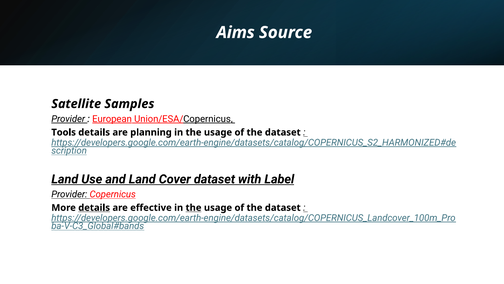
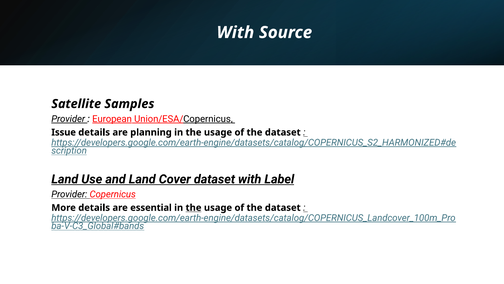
Aims: Aims -> With (235, 32)
Tools: Tools -> Issue (64, 132)
details underline: present -> none (94, 207)
effective: effective -> essential (151, 207)
